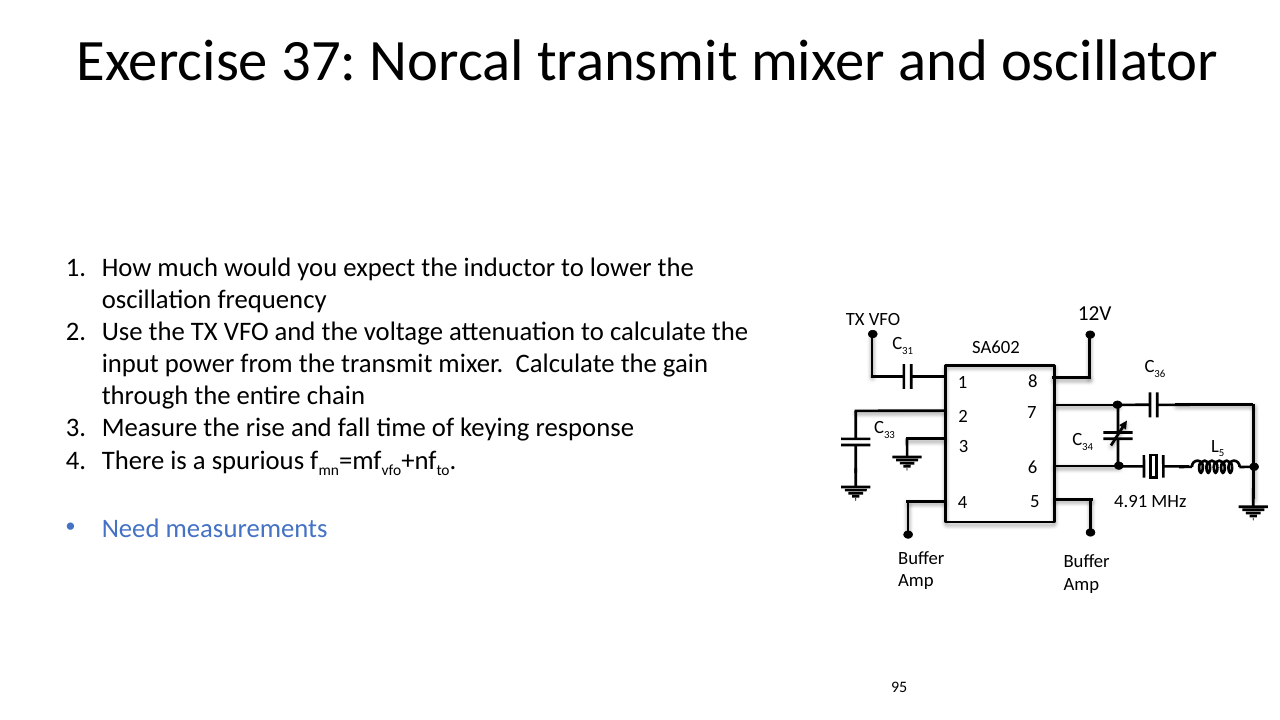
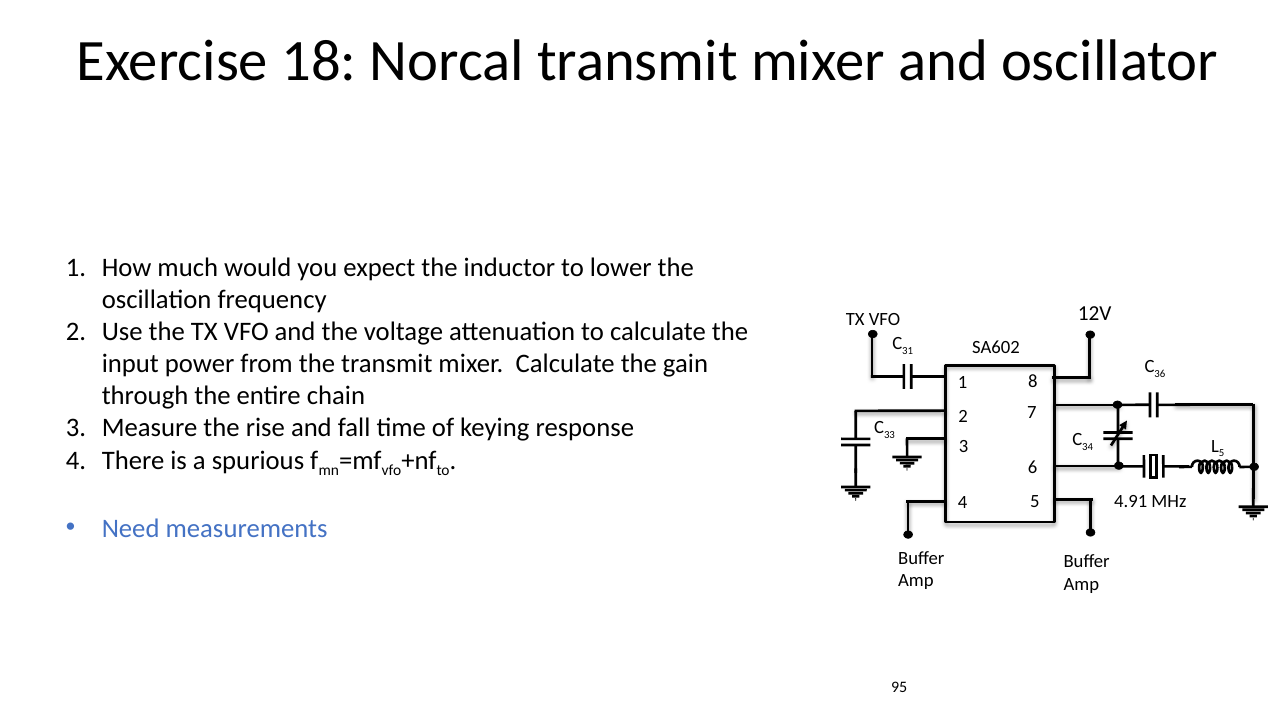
37: 37 -> 18 (319, 61)
